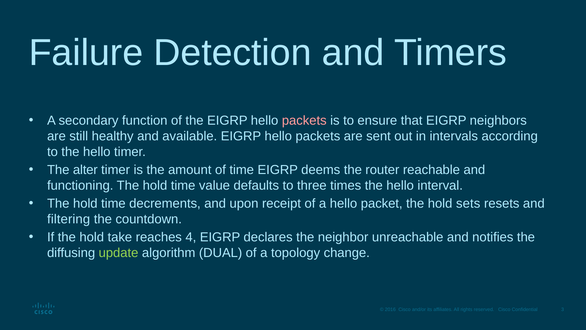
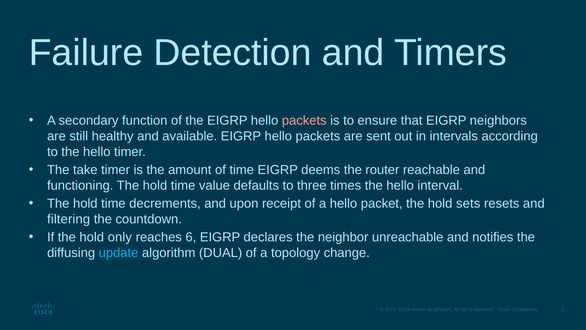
alter: alter -> take (85, 170)
take: take -> only (120, 237)
4: 4 -> 6 (191, 237)
update colour: light green -> light blue (118, 253)
